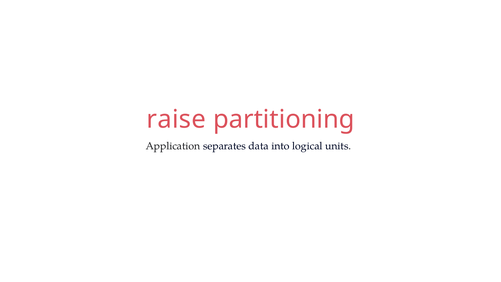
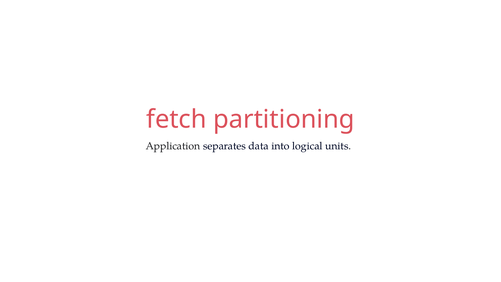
raise: raise -> fetch (176, 119)
